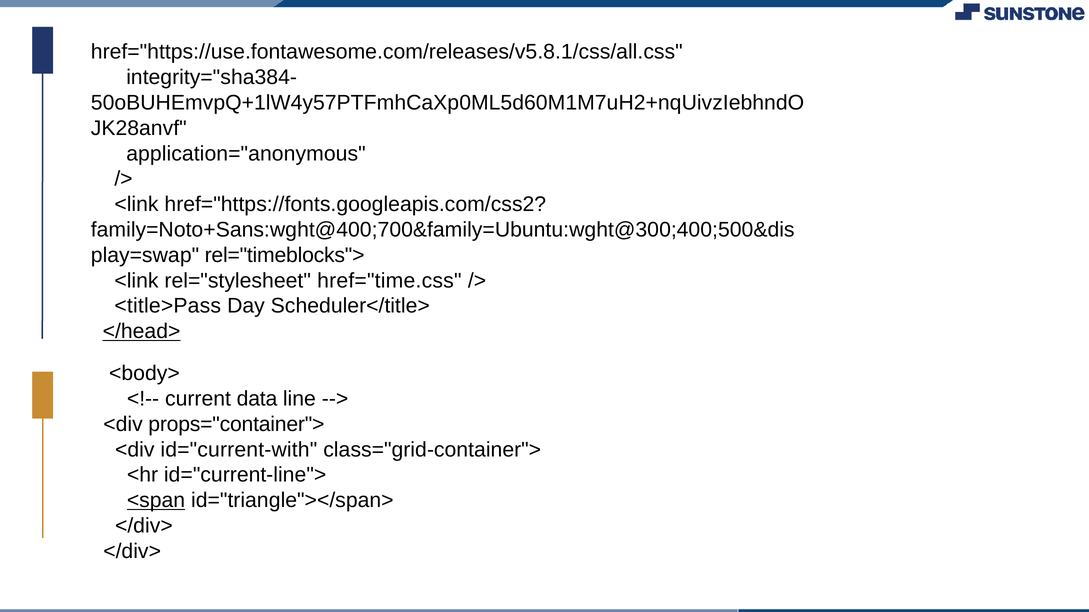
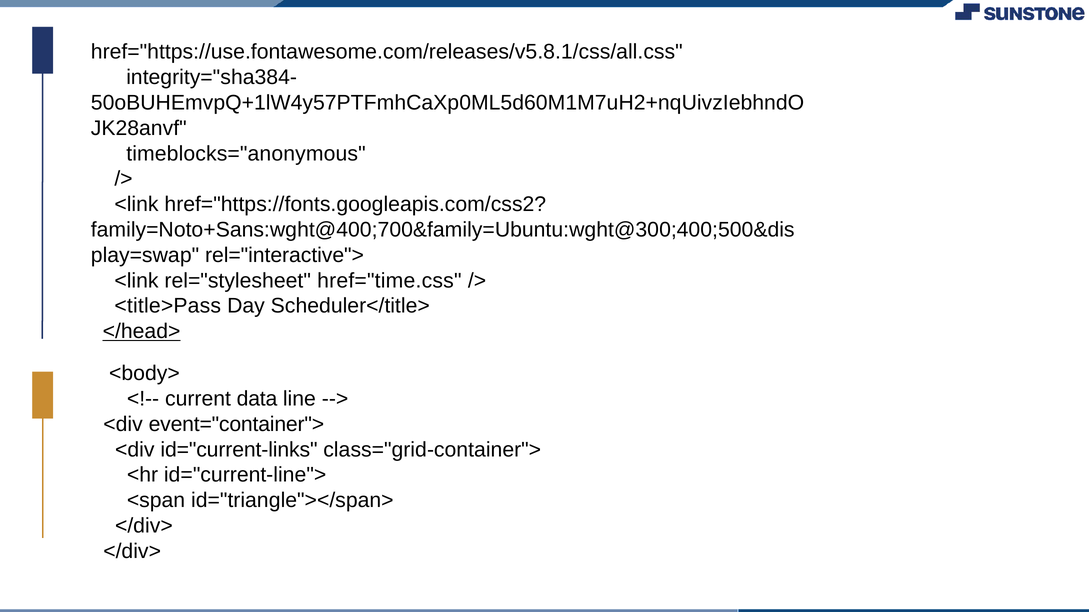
application="anonymous: application="anonymous -> timeblocks="anonymous (246, 154)
rel="timeblocks">: rel="timeblocks"> -> rel="interactive"> (284, 255)
props="container">: props="container"> -> event="container"> (236, 425)
id="current-with: id="current-with -> id="current-links (239, 450)
<span underline: present -> none (156, 501)
